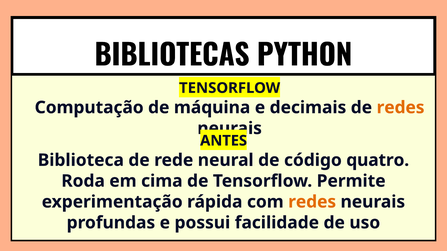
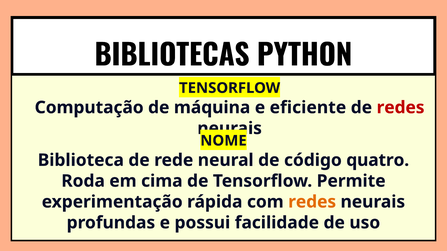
decimais: decimais -> eficiente (308, 108)
redes colour: orange -> red (401, 108)
ANTES: ANTES -> NOME (223, 141)
